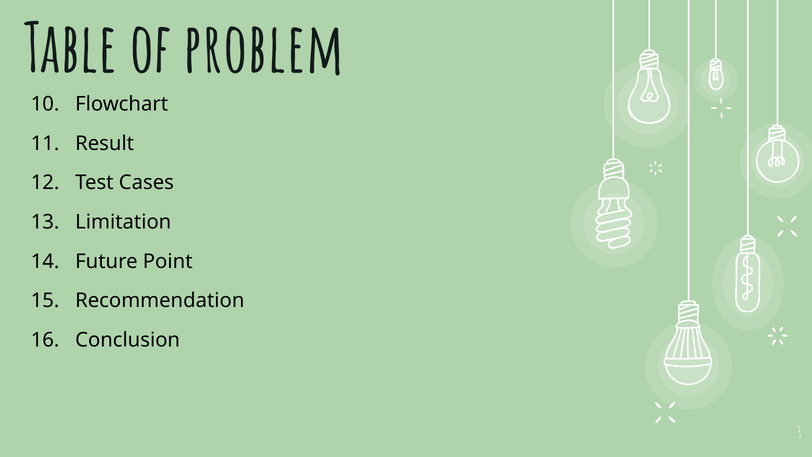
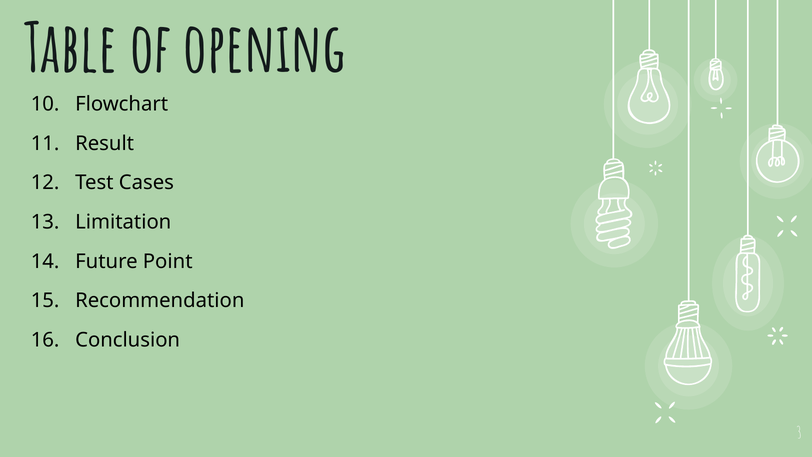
problem: problem -> opening (264, 50)
